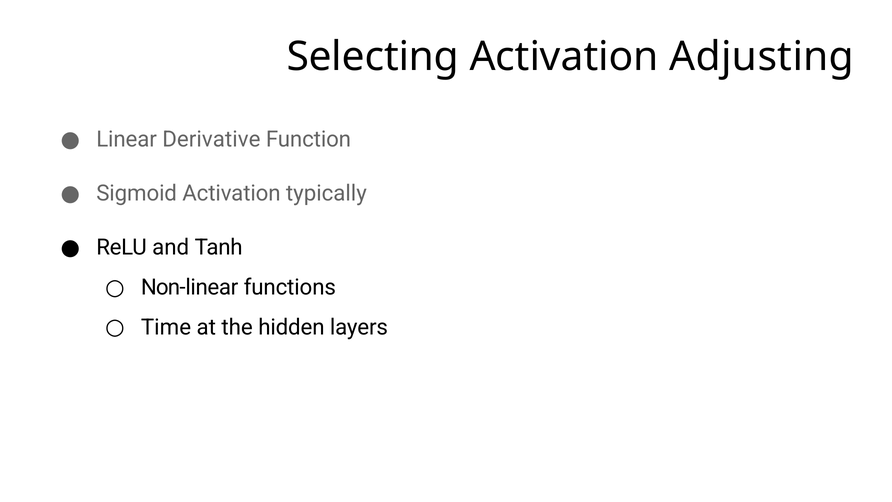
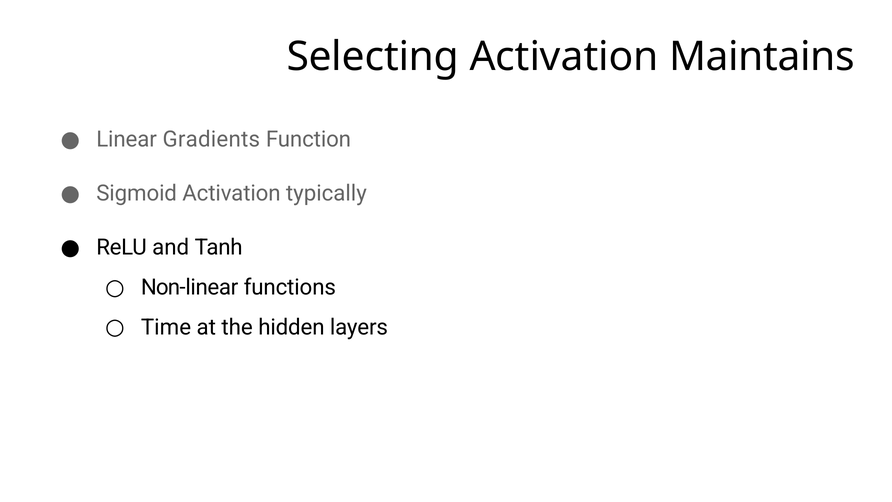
Adjusting: Adjusting -> Maintains (762, 57)
Derivative: Derivative -> Gradients (211, 140)
